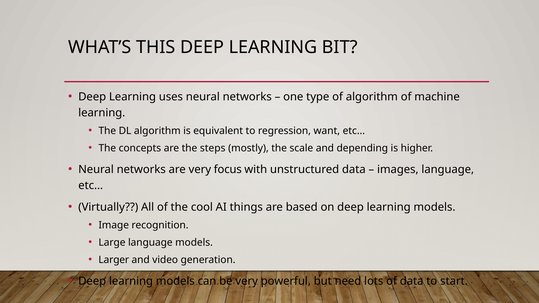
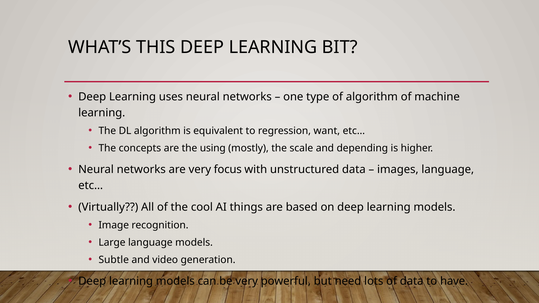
steps: steps -> using (213, 148)
Larger: Larger -> Subtle (114, 260)
start: start -> have (454, 281)
